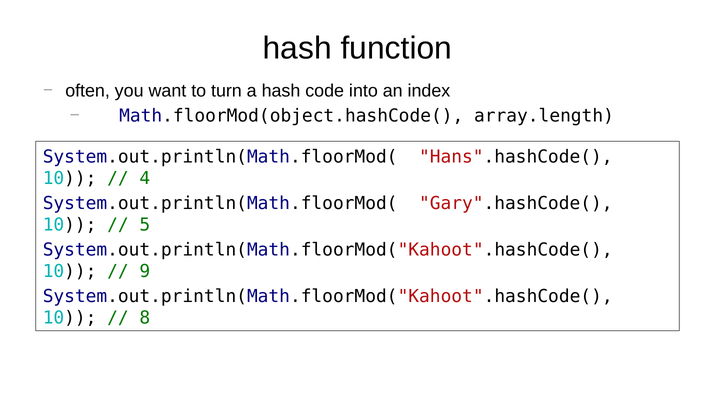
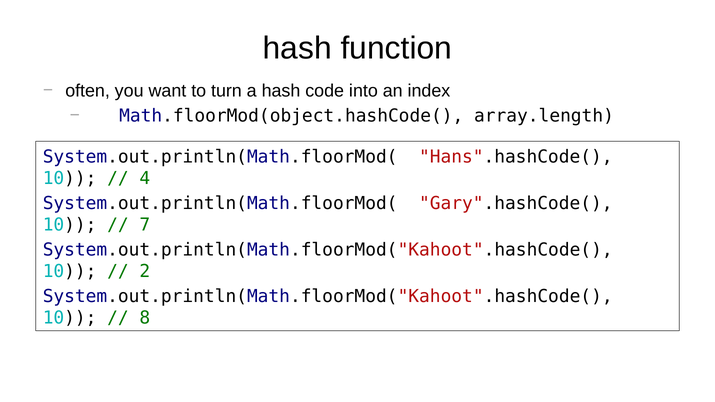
5: 5 -> 7 (145, 225)
9: 9 -> 2 (145, 271)
